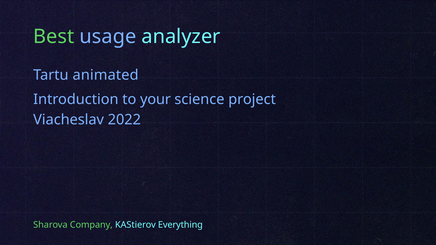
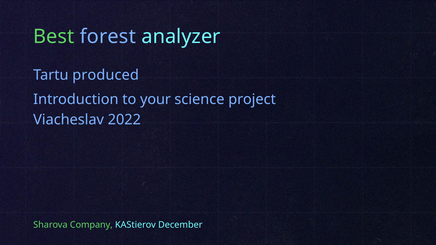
usage: usage -> forest (108, 37)
animated: animated -> produced (106, 75)
Everything: Everything -> December (180, 225)
